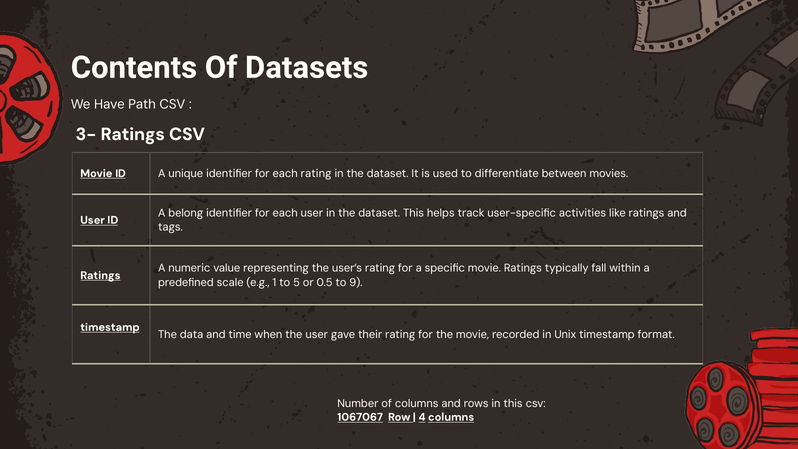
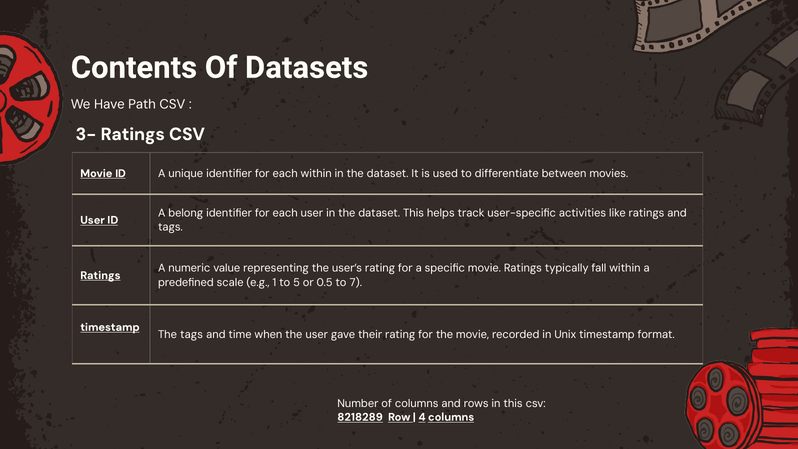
each rating: rating -> within (316, 173)
9: 9 -> 7 (356, 283)
The data: data -> tags (192, 334)
1067067: 1067067 -> 8218289 (360, 417)
